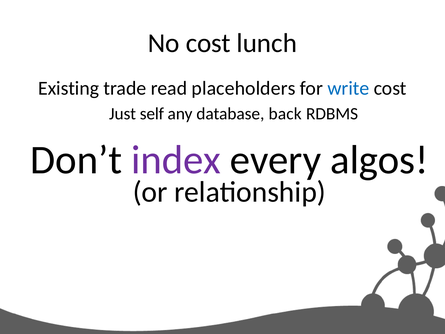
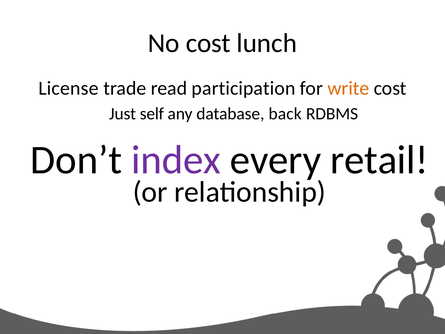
Existing: Existing -> License (68, 88)
placeholders: placeholders -> participation (244, 88)
write colour: blue -> orange (348, 88)
algos: algos -> retail (379, 160)
